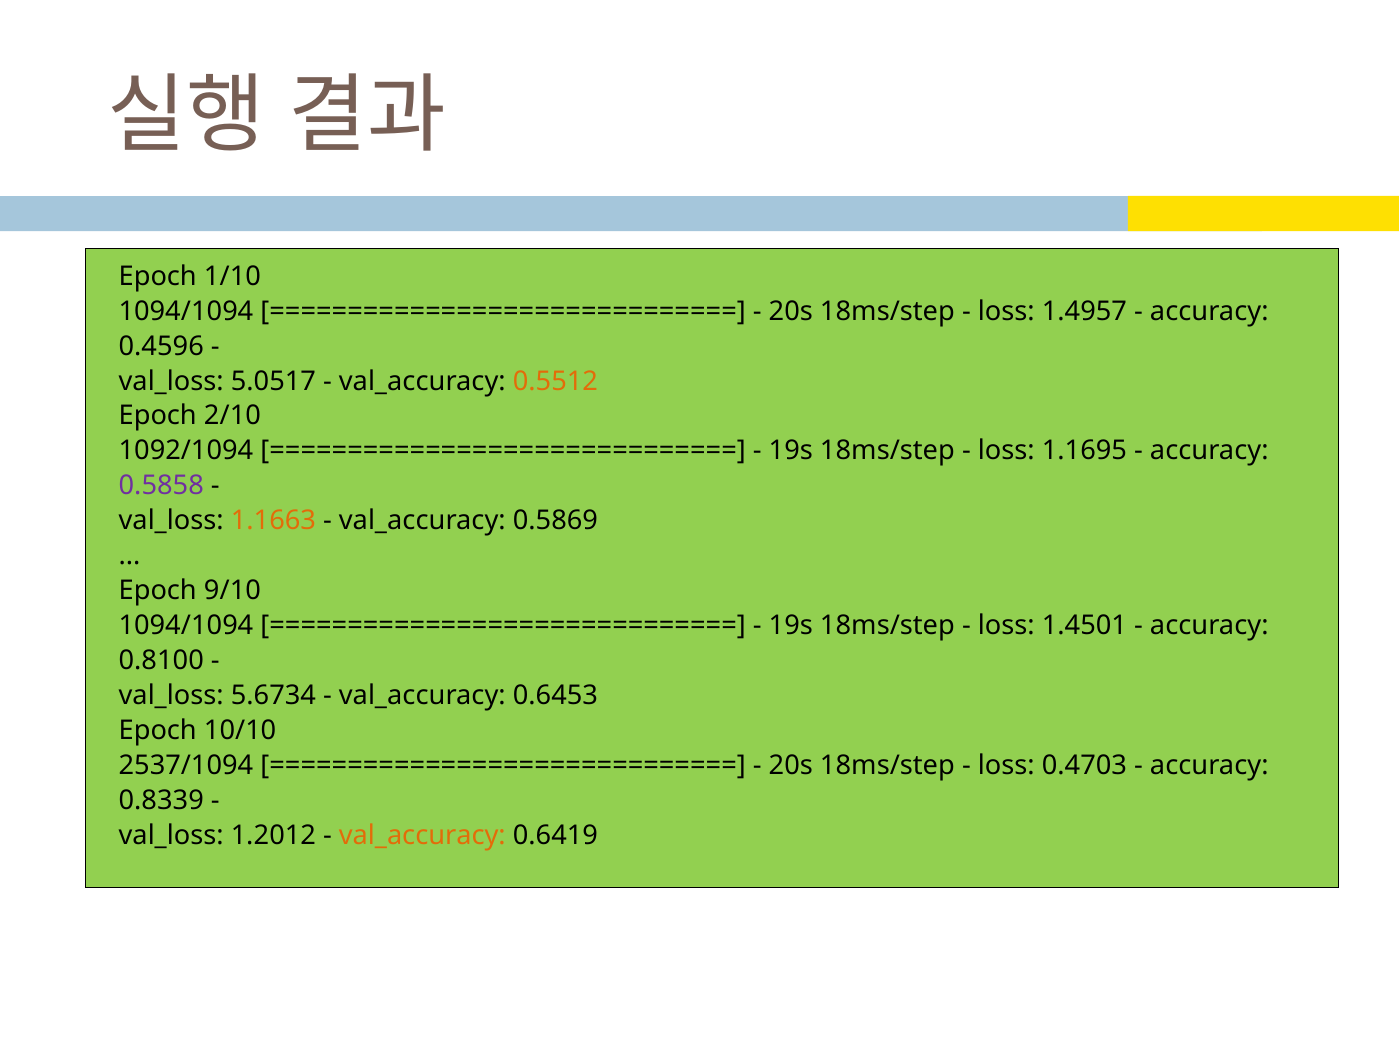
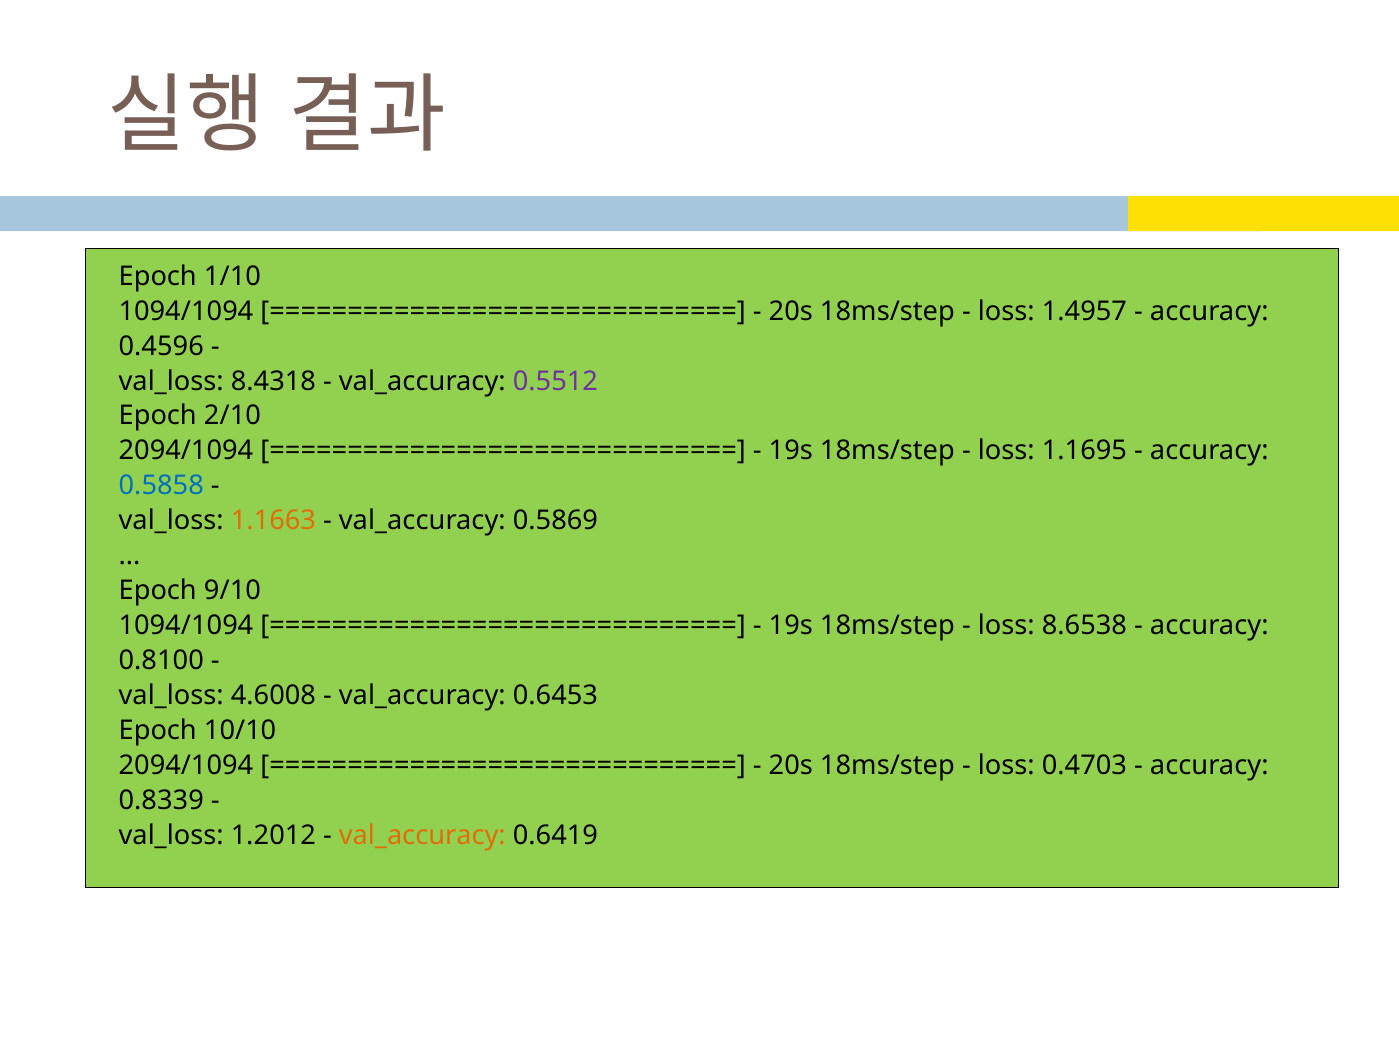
5.0517: 5.0517 -> 8.4318 (273, 381)
0.5512 colour: orange -> purple (555, 381)
1092/1094: 1092/1094 -> 2094/1094 (186, 451)
0.5858 colour: purple -> blue (161, 486)
1.4501: 1.4501 -> 8.6538 (1084, 626)
5.6734: 5.6734 -> 4.6008 (273, 696)
2537/1094: 2537/1094 -> 2094/1094 (186, 766)
